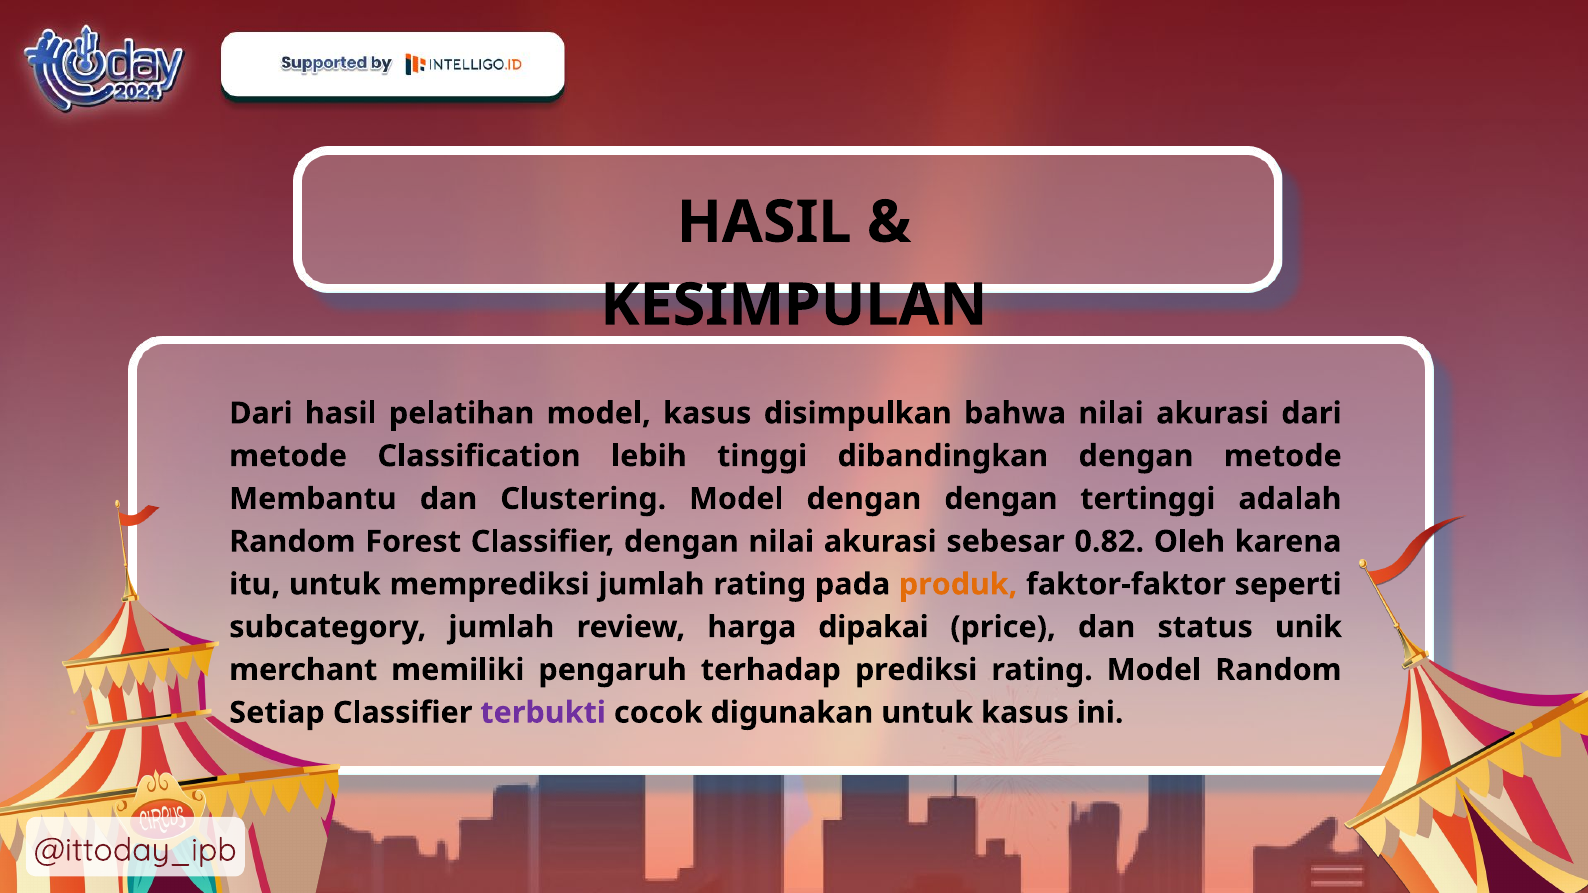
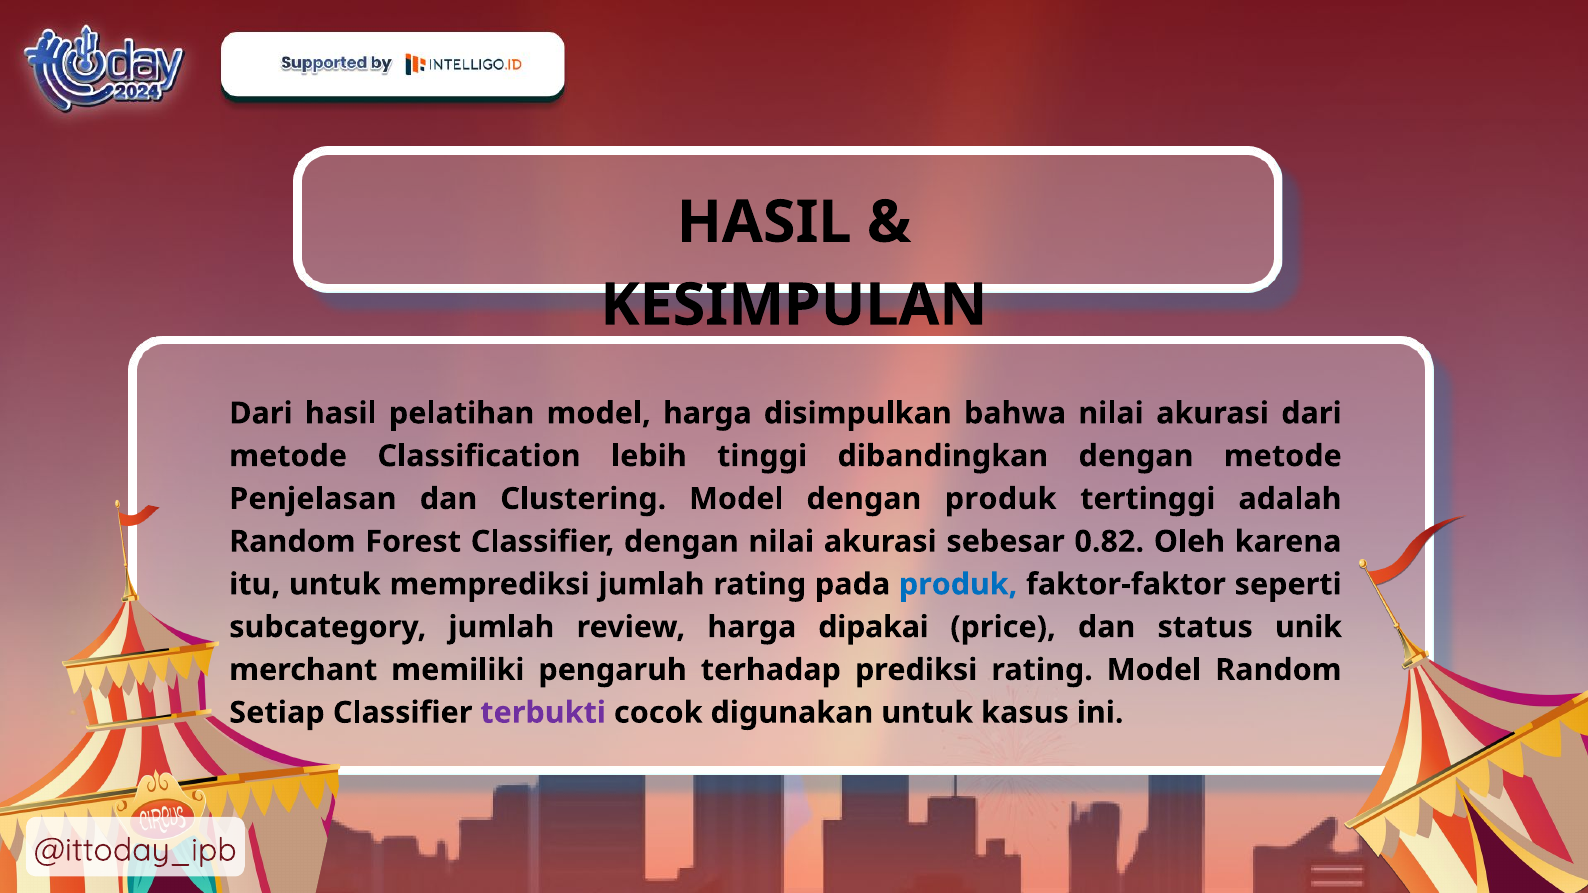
model kasus: kasus -> harga (707, 413)
Membantu: Membantu -> Penjelasan (313, 499)
dengan dengan: dengan -> produk (1001, 499)
produk colour: orange -> blue (958, 585)
